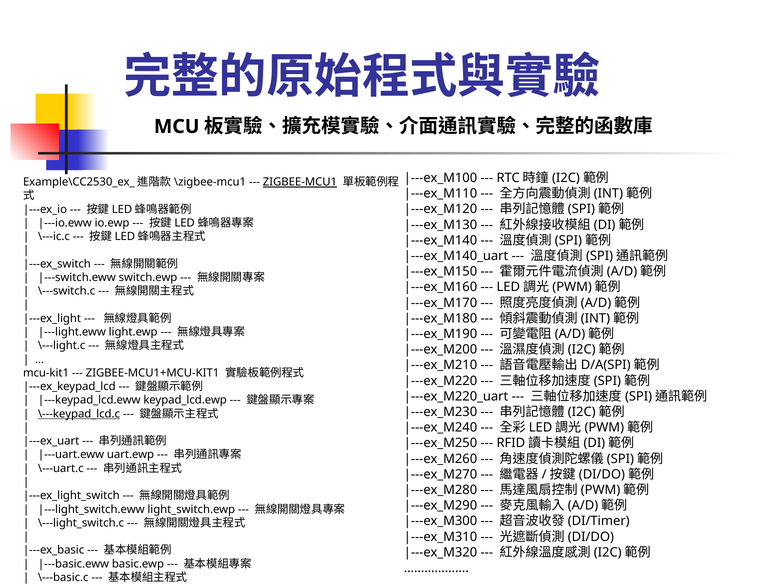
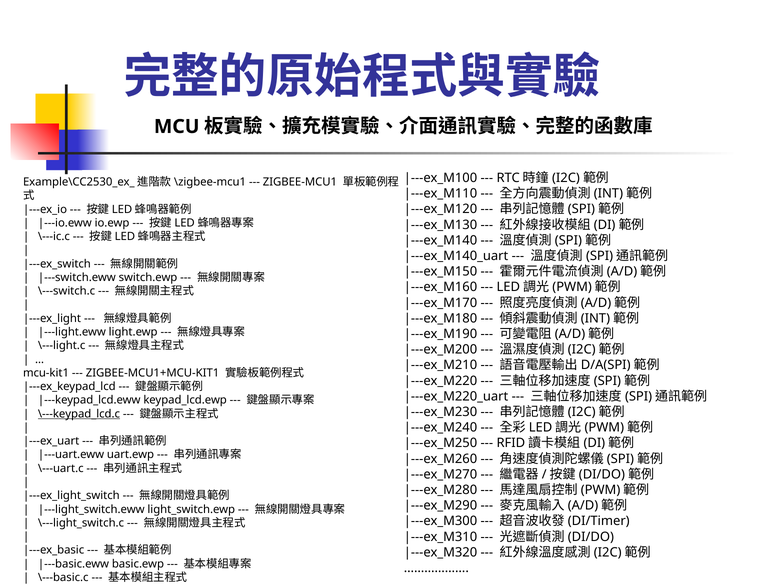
ZIGBEE-MCU1 underline: present -> none (300, 182)
